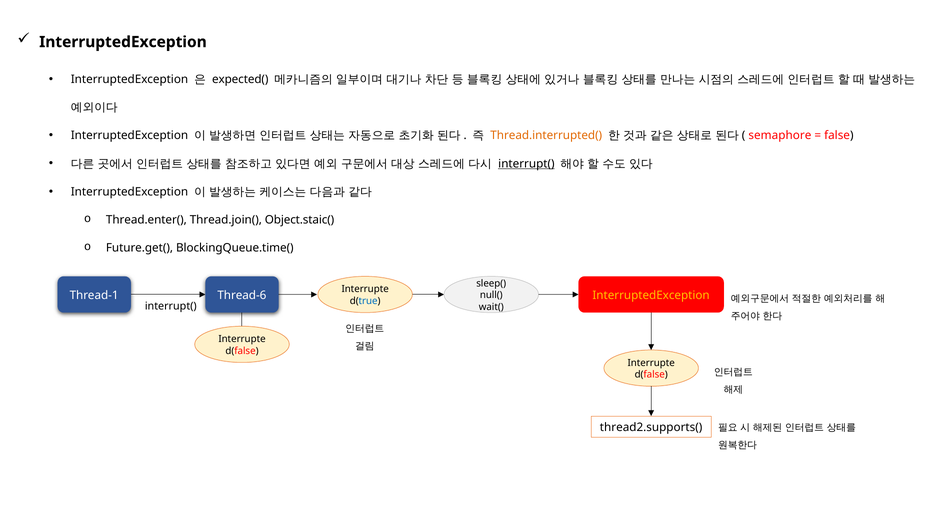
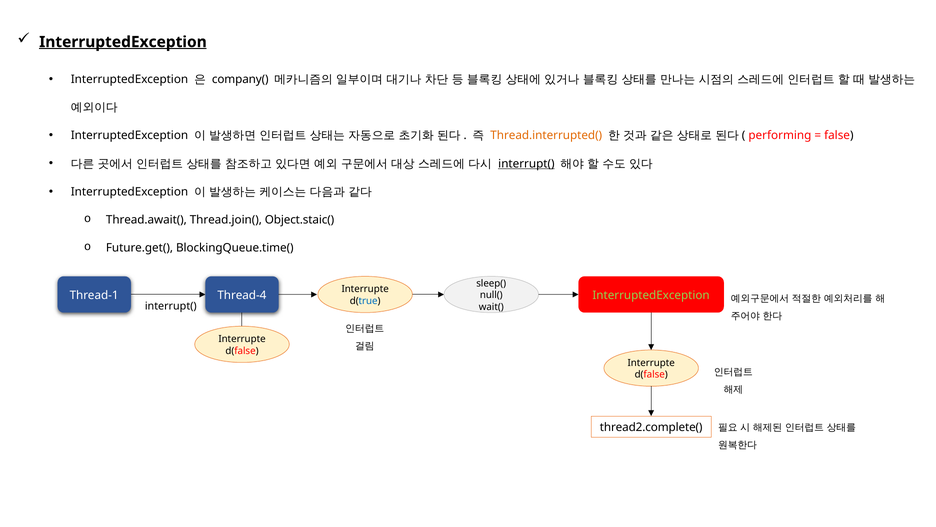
InterruptedException underline: none -> present (123, 42)
expected(: expected( -> company( (240, 79)
semaphore: semaphore -> performing (780, 135)
Thread.enter(: Thread.enter( -> Thread.await( (146, 220)
Thread-6: Thread-6 -> Thread-4 (242, 295)
InterruptedException colour: yellow -> light green (651, 295)
thread2.supports(: thread2.supports( -> thread2.complete( (651, 427)
